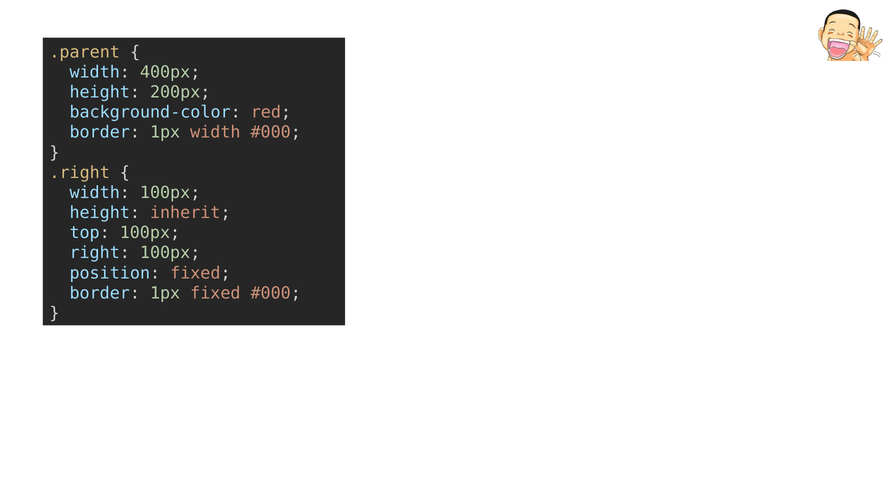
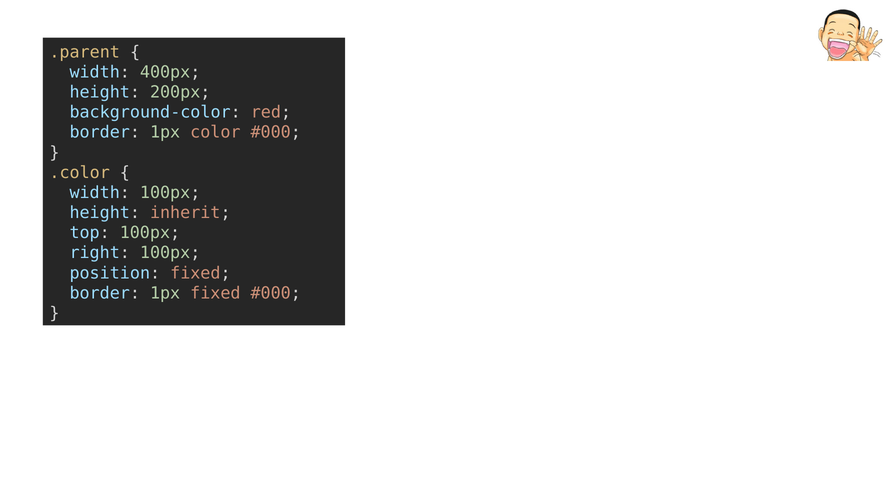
1px width: width -> color (215, 133)
.right: .right -> .color (80, 173)
